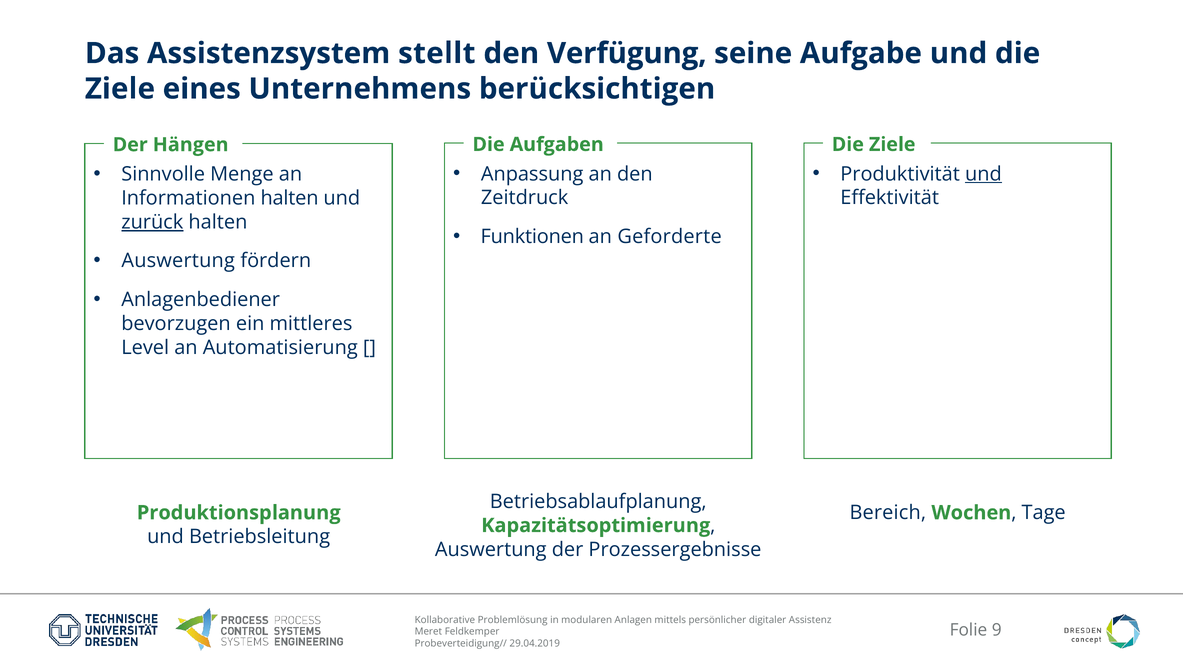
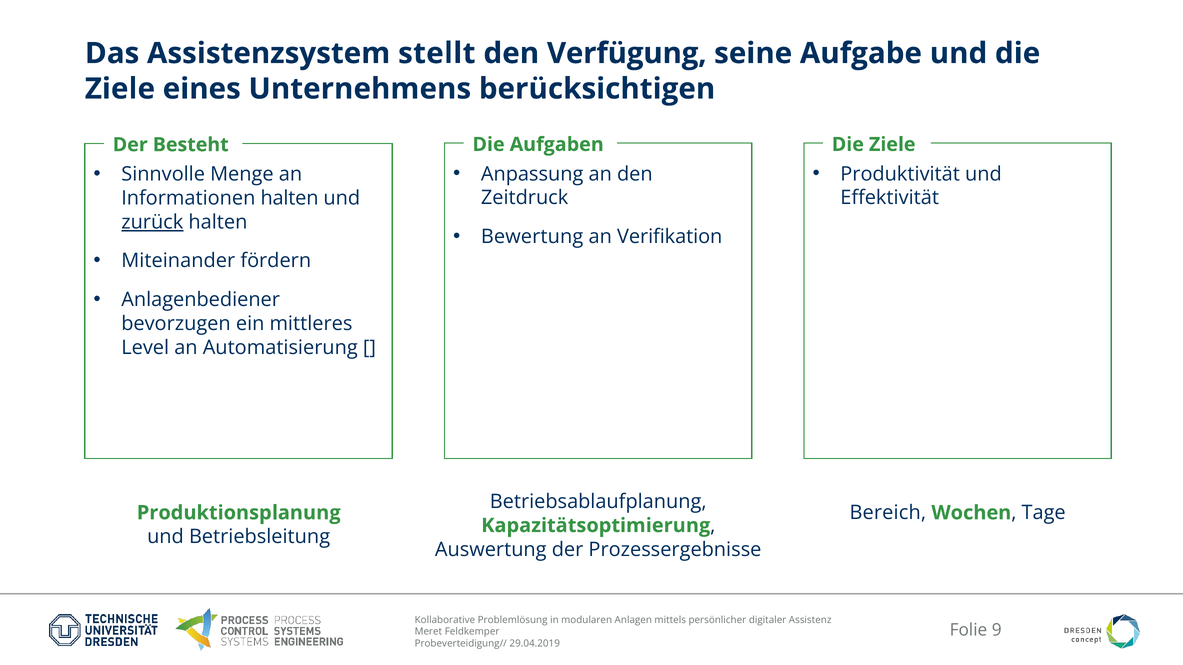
Hängen: Hängen -> Besteht (191, 145)
und underline: present -> none (983, 174)
Funktionen: Funktionen -> Bewertung (532, 237)
Geforderte: Geforderte -> Verifikation (670, 237)
Auswertung: Auswertung -> Miteinander (178, 261)
